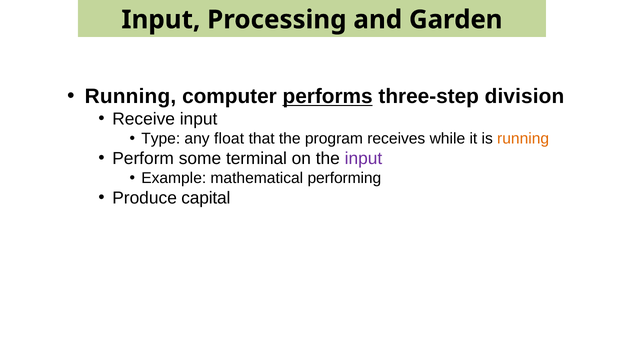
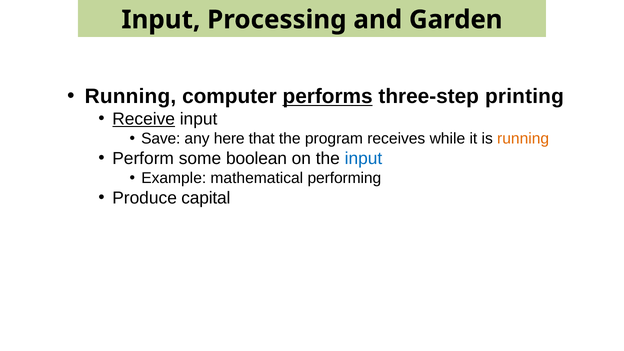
division: division -> printing (524, 96)
Receive underline: none -> present (144, 119)
Type: Type -> Save (161, 139)
float: float -> here (229, 139)
terminal: terminal -> boolean (257, 159)
input colour: purple -> blue (363, 159)
